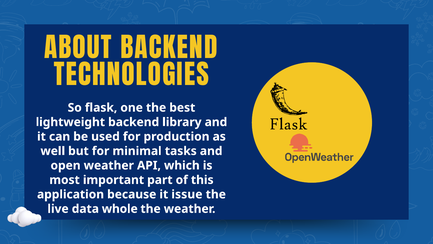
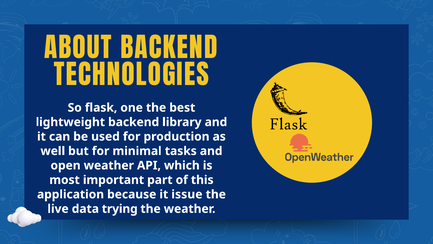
whole: whole -> trying (120, 208)
